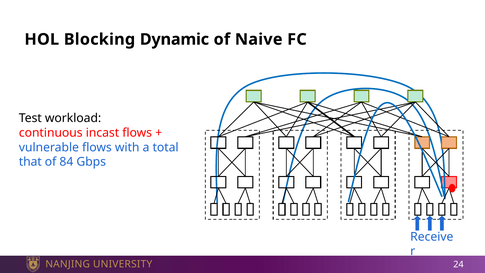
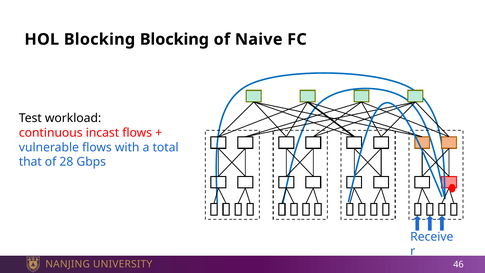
Blocking Dynamic: Dynamic -> Blocking (174, 39)
84: 84 -> 28 (66, 162)
24: 24 -> 46 (458, 264)
